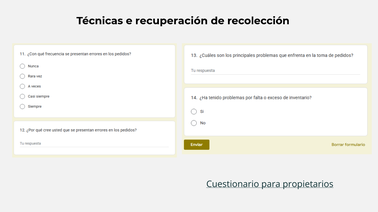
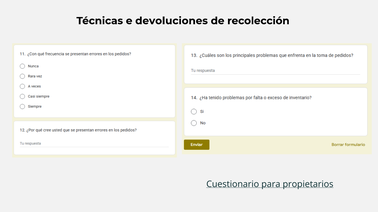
recuperación: recuperación -> devoluciones (172, 21)
